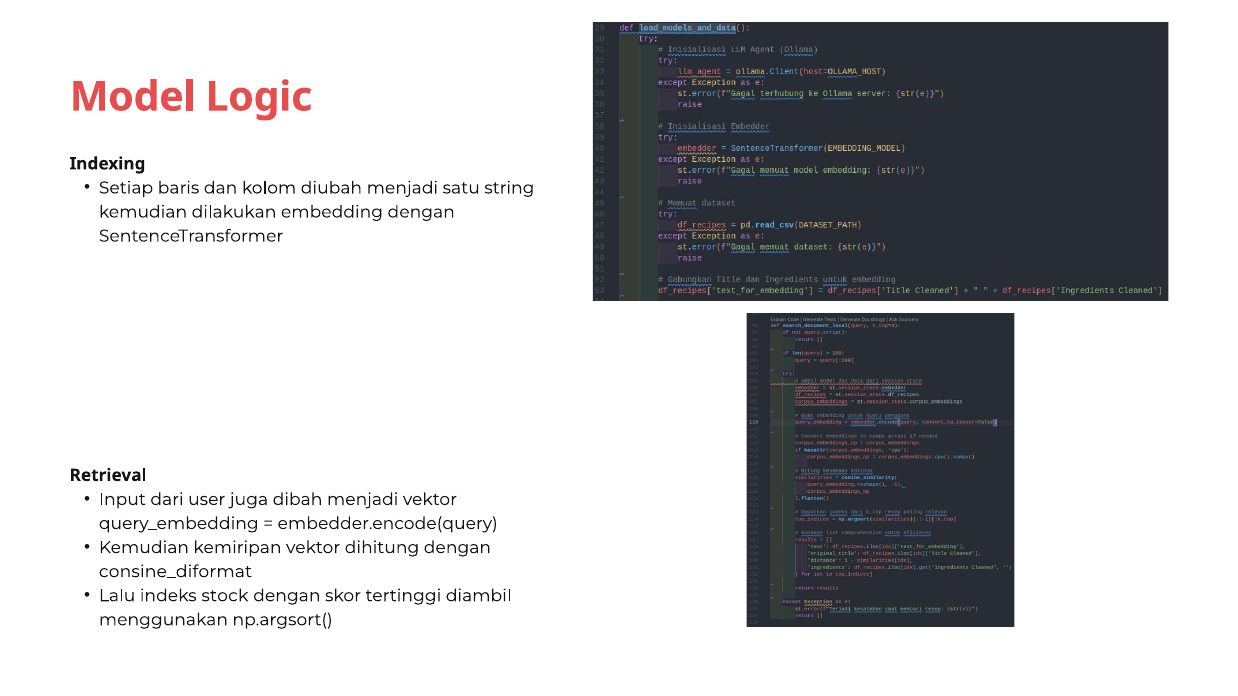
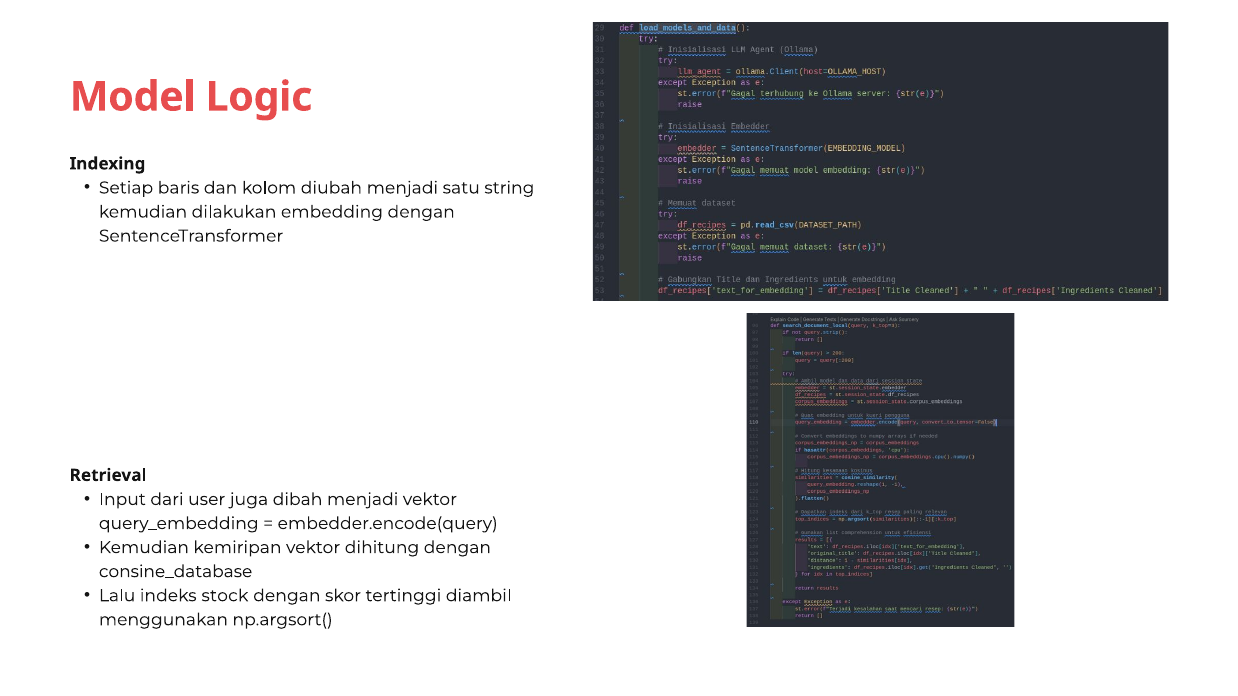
consine_diformat: consine_diformat -> consine_database (176, 572)
